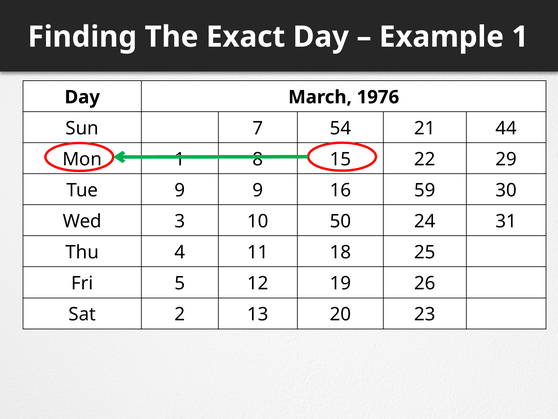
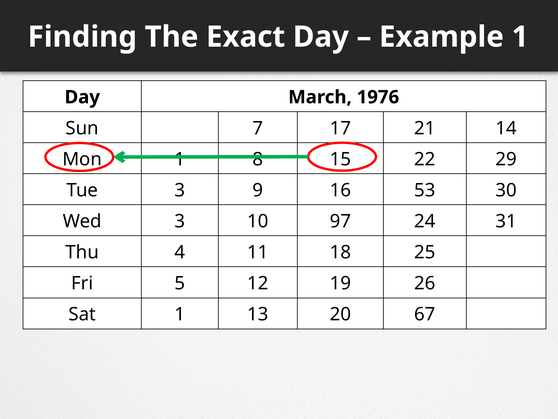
54: 54 -> 17 (340, 128)
44: 44 -> 14 (506, 128)
Tue 9: 9 -> 3 (180, 190)
59: 59 -> 53 (425, 190)
50: 50 -> 97 (340, 221)
Sat 2: 2 -> 1 (180, 314)
23: 23 -> 67 (425, 314)
